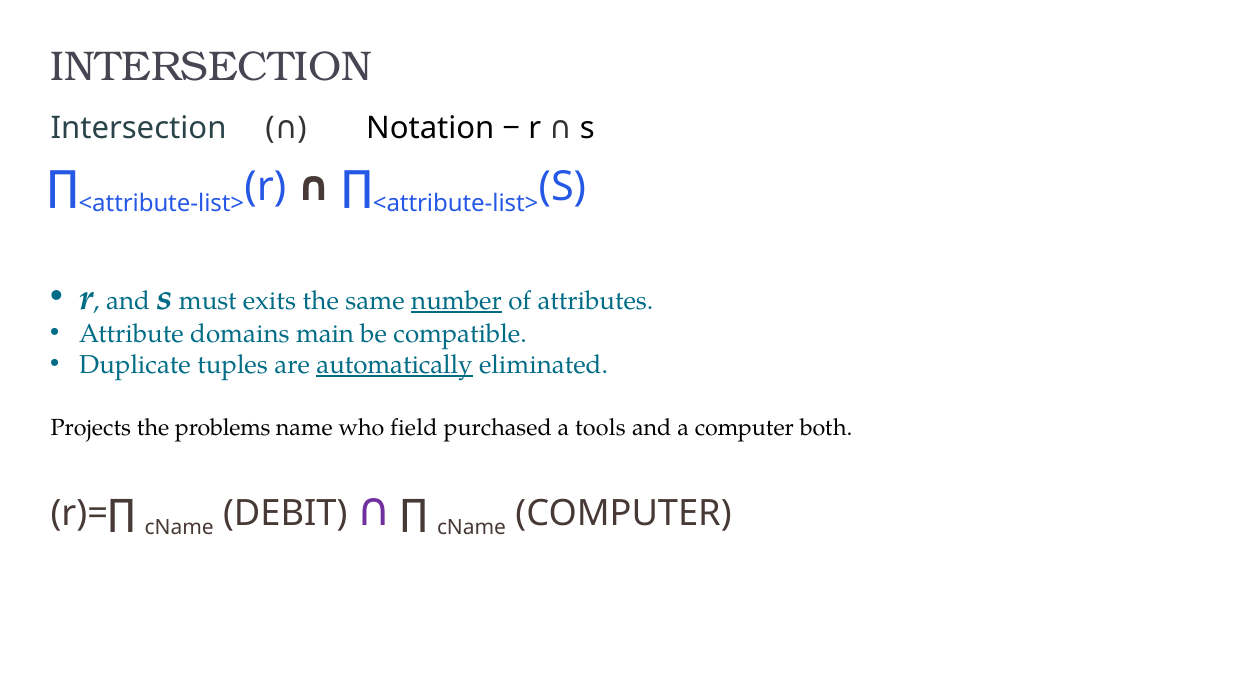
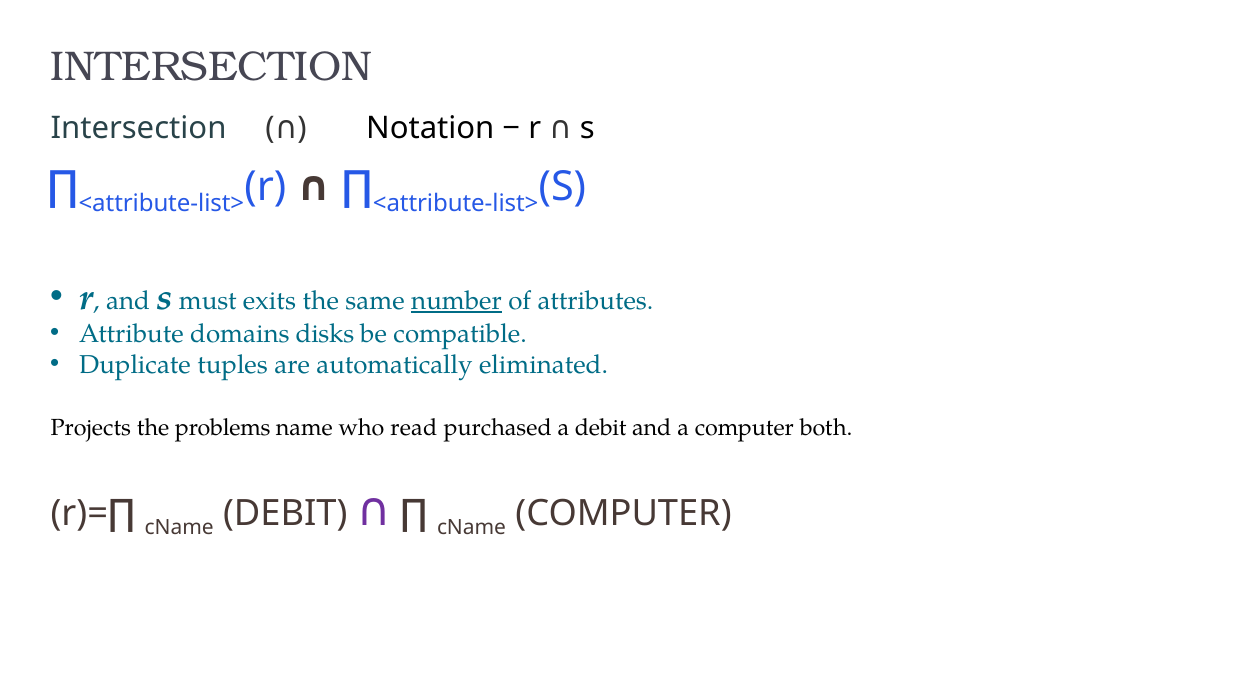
main: main -> disks (325, 334)
automatically underline: present -> none (395, 365)
field: field -> read (414, 428)
a tools: tools -> debit (601, 428)
